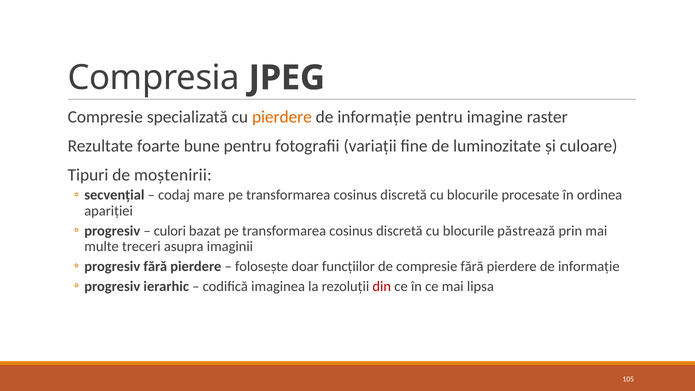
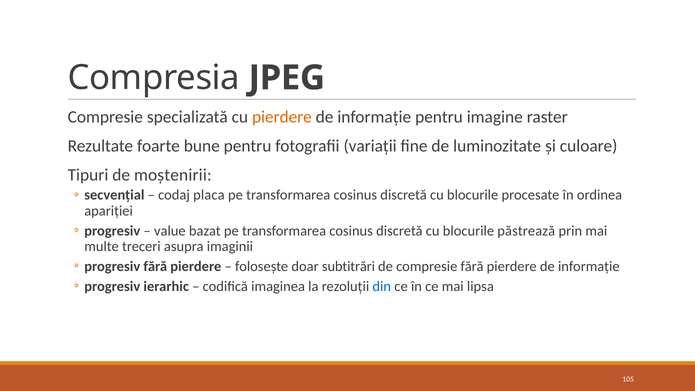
mare: mare -> placa (209, 195)
culori: culori -> value (170, 231)
funcțiilor: funcțiilor -> subtitrări (348, 266)
din colour: red -> blue (382, 286)
